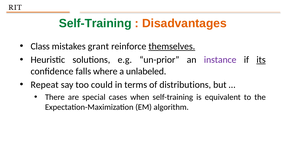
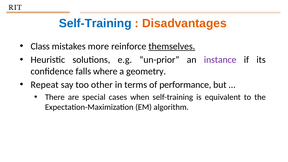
Self-Training colour: green -> blue (95, 23)
grant: grant -> more (98, 46)
its underline: present -> none (261, 60)
unlabeled: unlabeled -> geometry (146, 71)
could: could -> other (102, 85)
distributions: distributions -> performance (185, 85)
